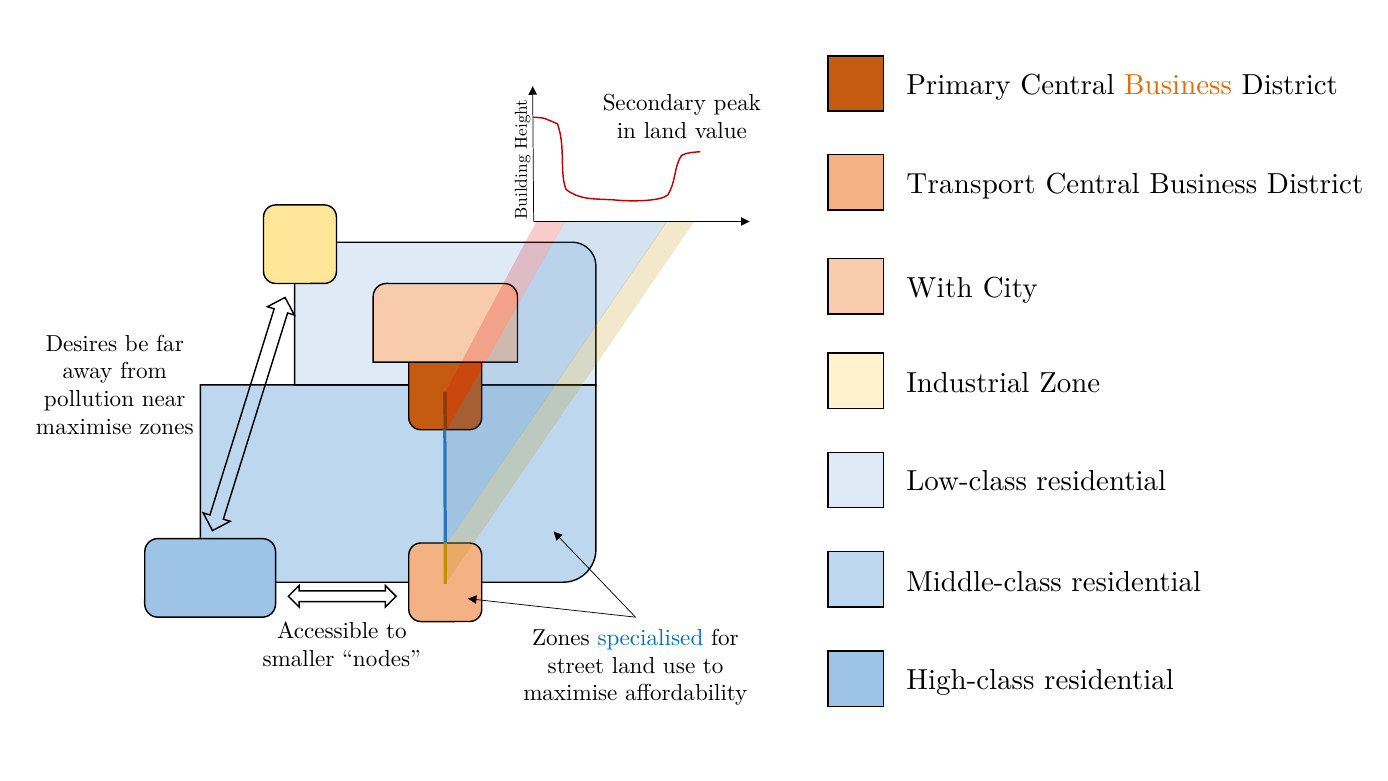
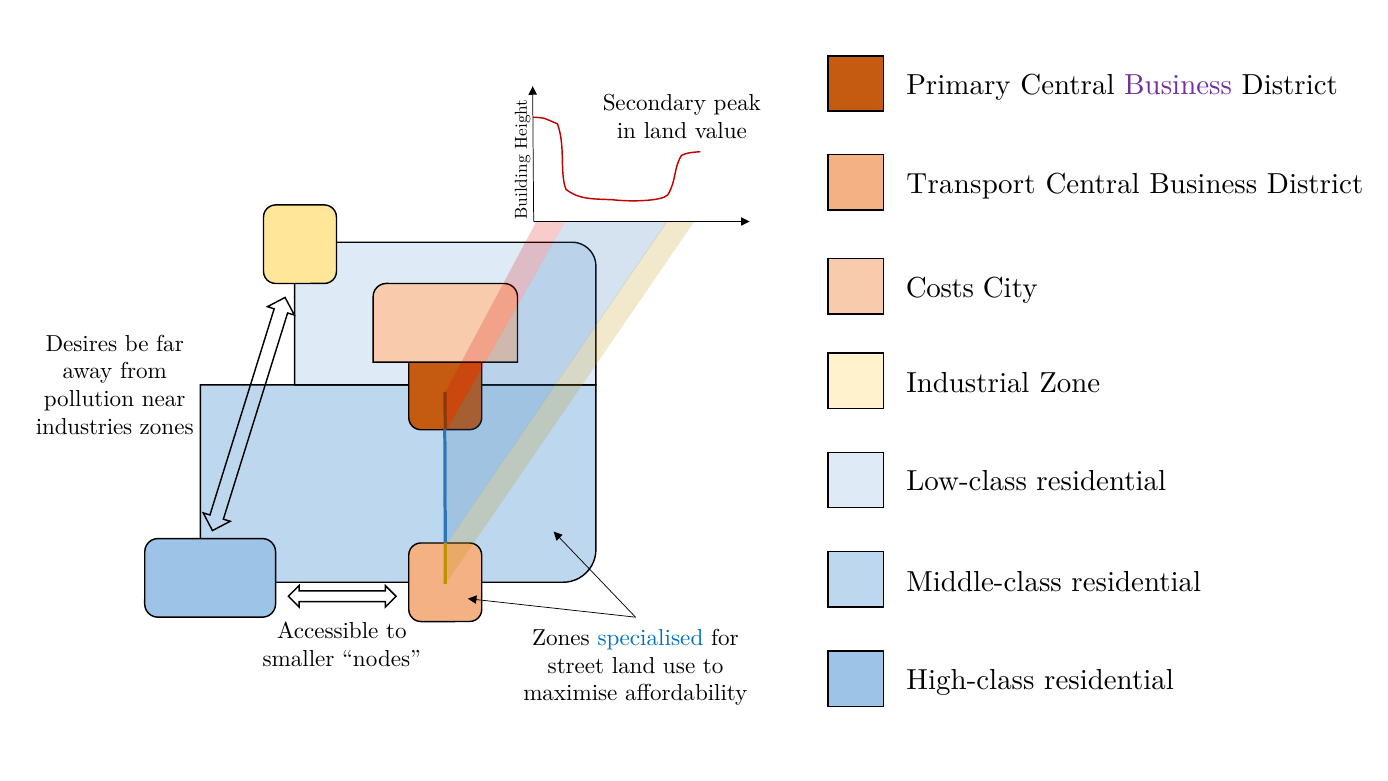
Business colour: orange -> purple (1178, 85)
With: With -> Costs (940, 288)
maximise: maximise -> industries (84, 427)
